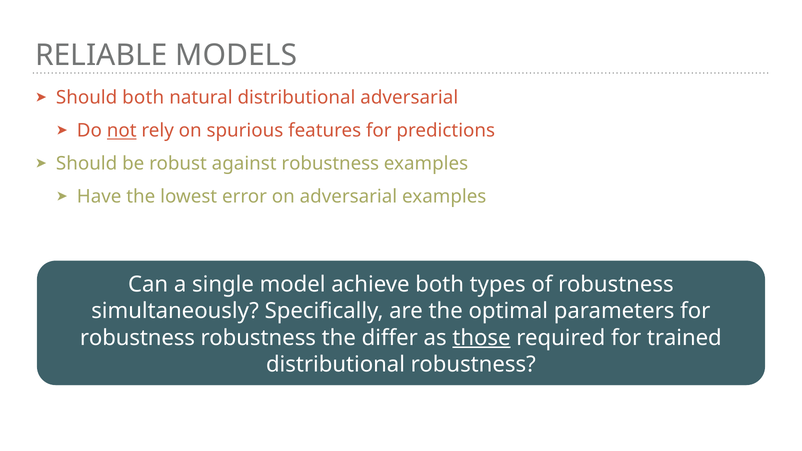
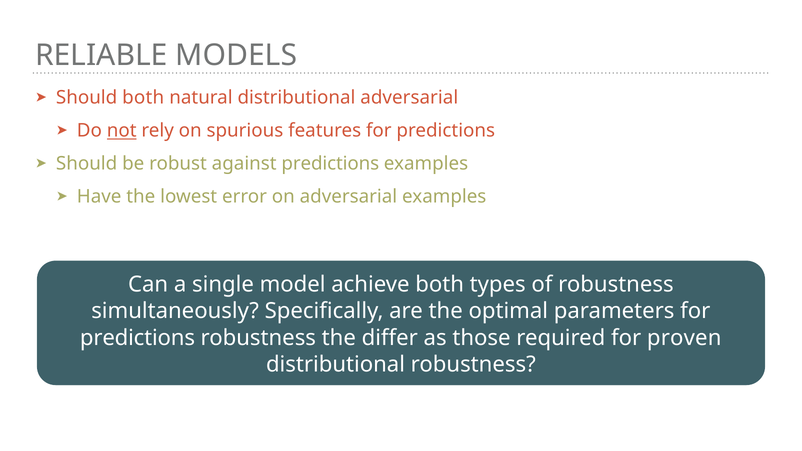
against robustness: robustness -> predictions (330, 164)
robustness: robustness -> predictions (137, 338)
those underline: present -> none (481, 338)
trained: trained -> proven (684, 338)
